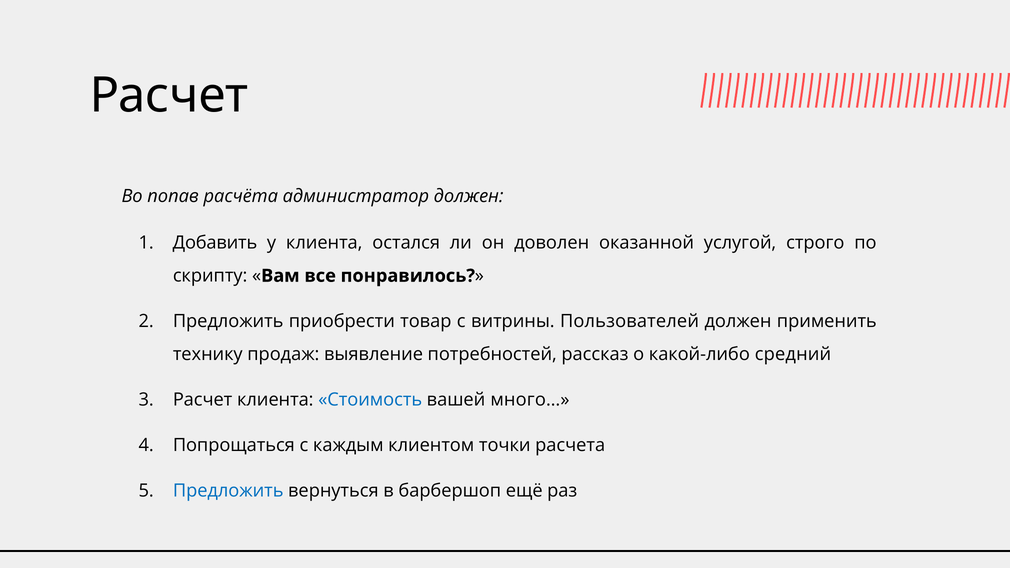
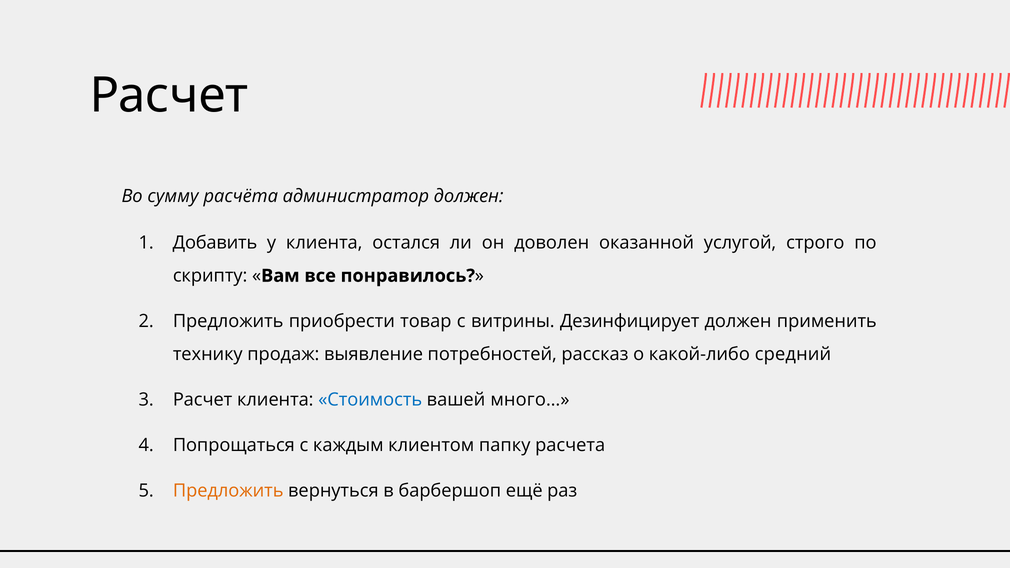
попав: попав -> сумму (173, 196)
Пользователей: Пользователей -> Дезинфицирует (630, 321)
точки: точки -> папку (505, 445)
Предложить colour: blue -> orange (228, 491)
